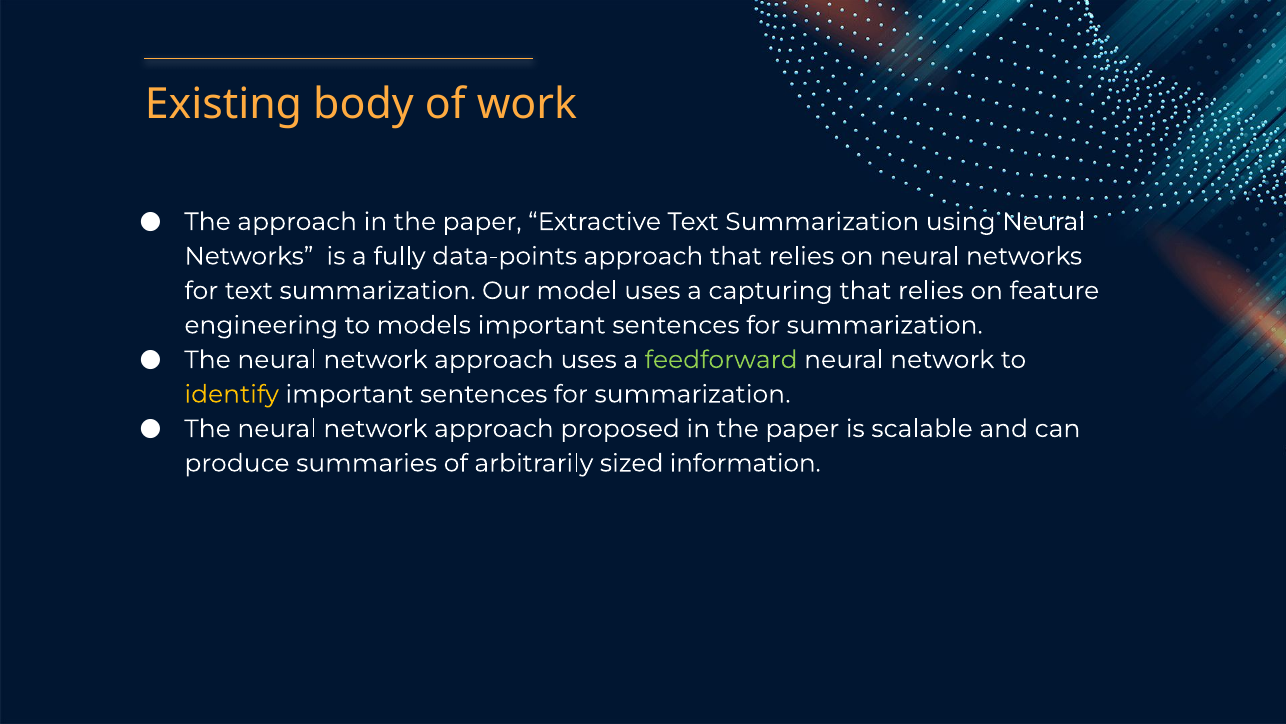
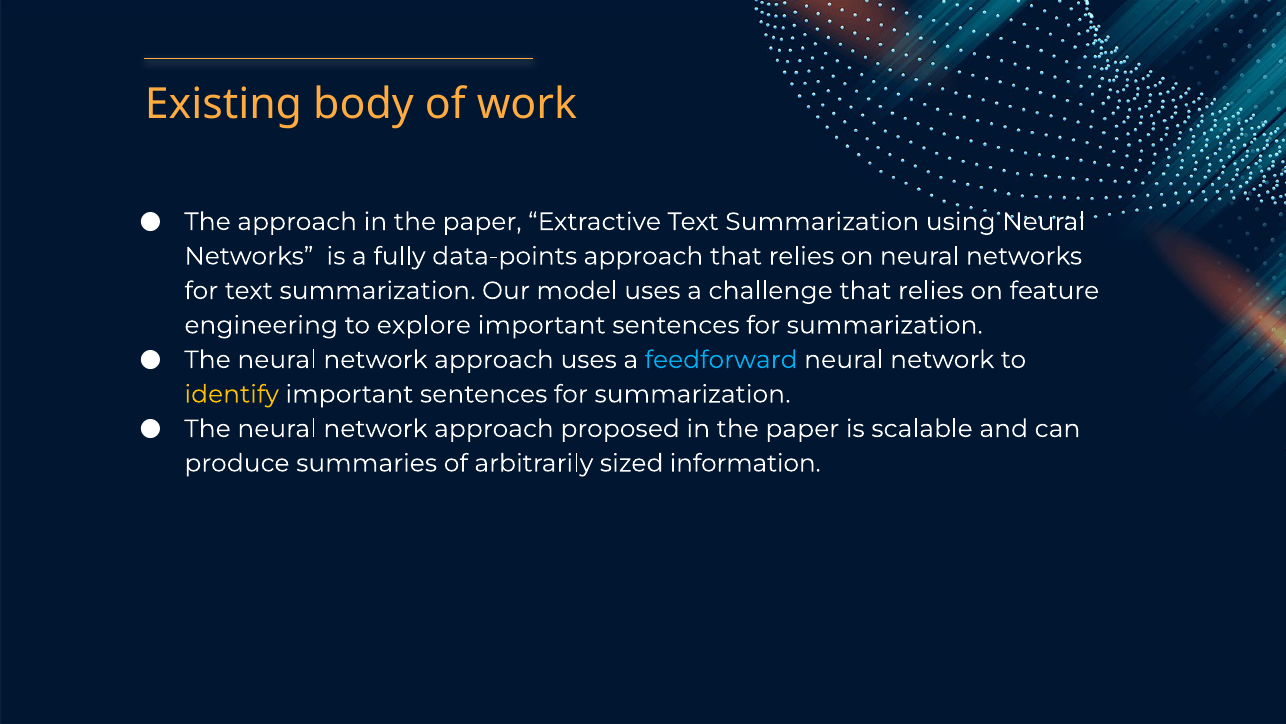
capturing: capturing -> challenge (771, 291)
models: models -> explore (424, 325)
feedforward colour: light green -> light blue (721, 359)
